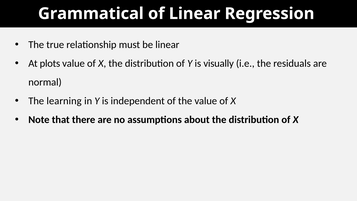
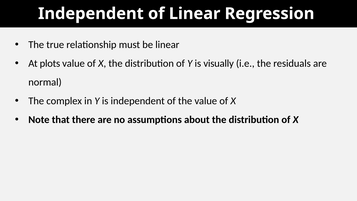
Grammatical: Grammatical -> Independent (91, 14)
learning: learning -> complex (64, 101)
